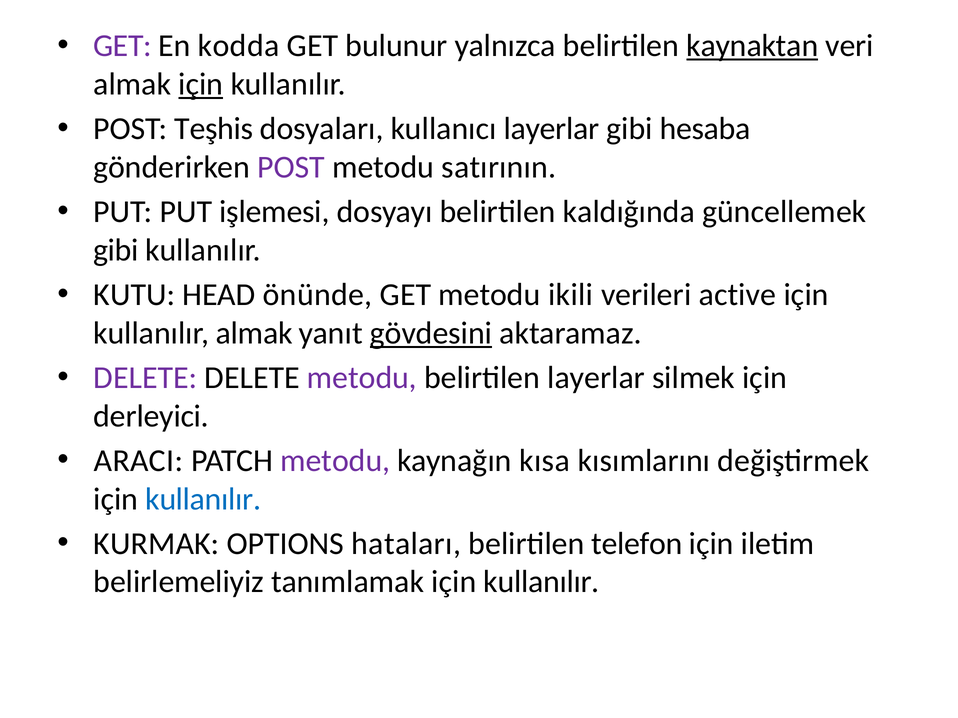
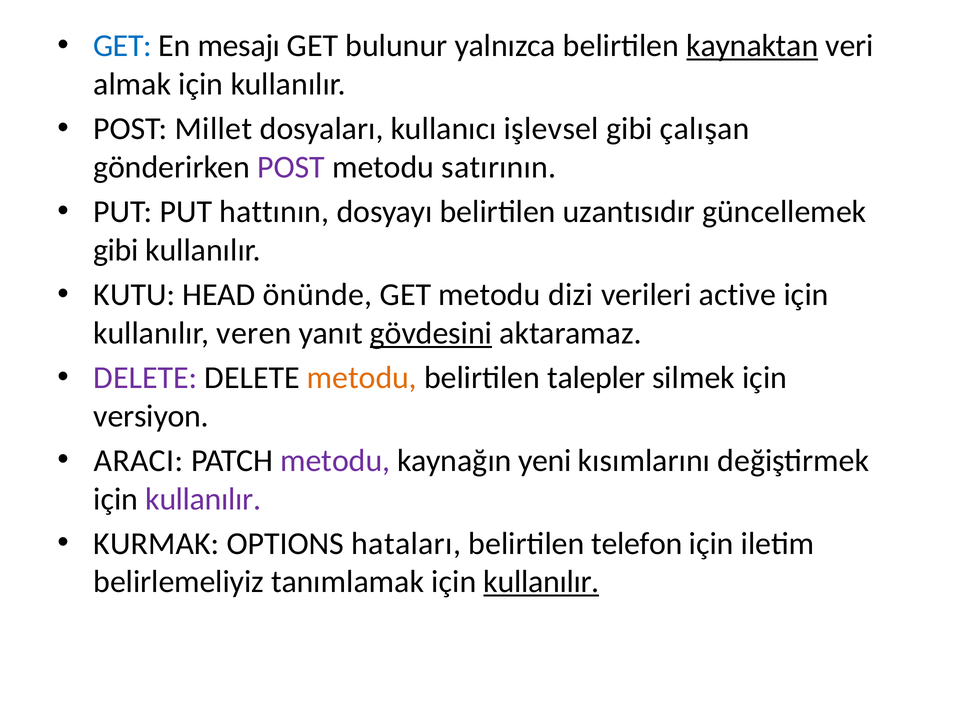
GET colour: purple -> blue (122, 46)
kodda: kodda -> mesajı (239, 46)
için underline: present -> none (201, 84)
Teşhis: Teşhis -> Millet (214, 129)
kullanıcı layerlar: layerlar -> işlevsel (551, 129)
hesaba: hesaba -> çalışan (705, 129)
işlemesi: işlemesi -> hattının (274, 212)
kaldığında: kaldığında -> uzantısıdır (629, 212)
ikili: ikili -> dizi (571, 295)
kullanılır almak: almak -> veren (254, 333)
metodu colour: purple -> orange (362, 378)
belirtilen layerlar: layerlar -> talepler (596, 378)
derleyici: derleyici -> versiyon (151, 416)
kısa: kısa -> yeni (545, 461)
kullanılır colour: blue -> purple (203, 499)
kullanılır underline: none -> present (541, 582)
